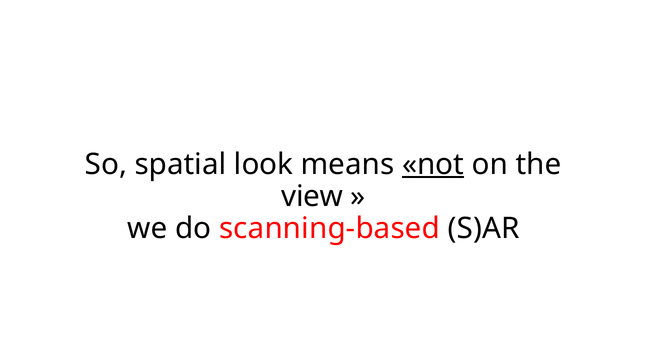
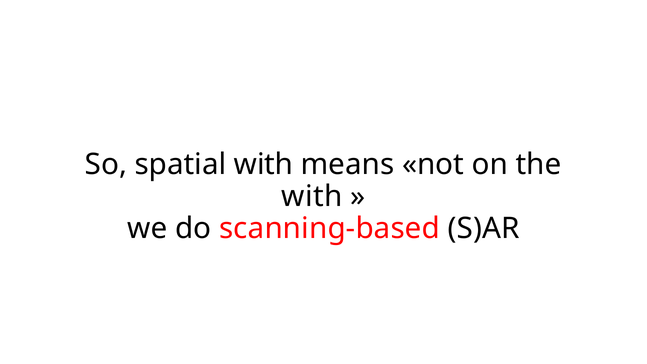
spatial look: look -> with (264, 164)
not underline: present -> none (433, 164)
view: view -> with (312, 196)
